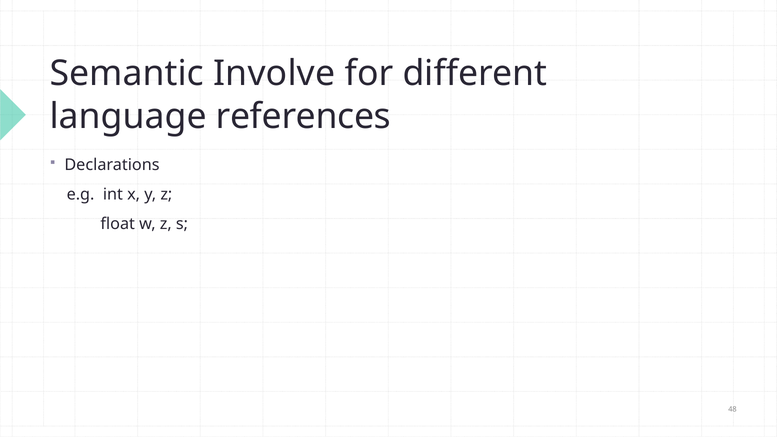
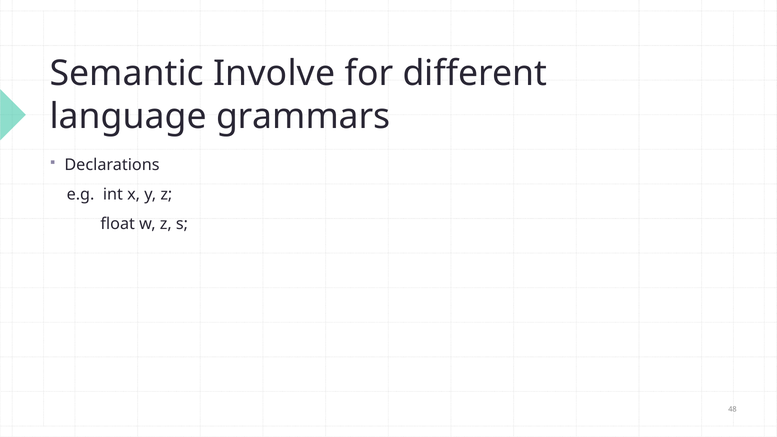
references: references -> grammars (303, 116)
